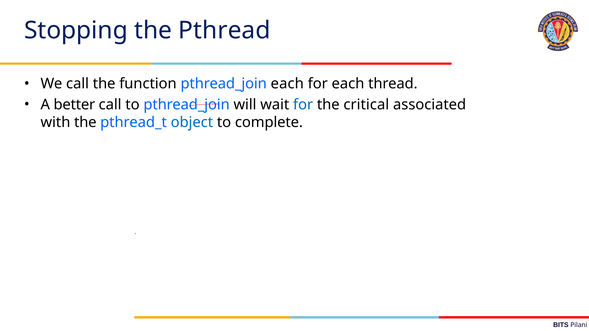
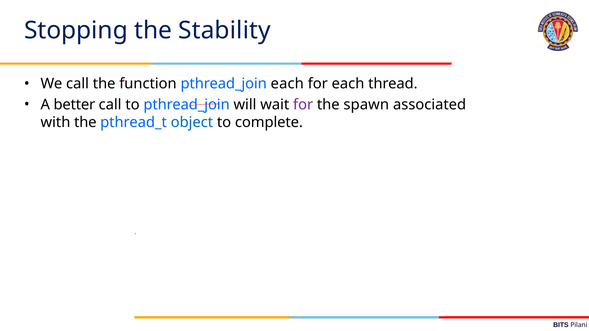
Pthread: Pthread -> Stability (224, 31)
for colour: blue -> purple (303, 105)
critical: critical -> spawn (366, 105)
